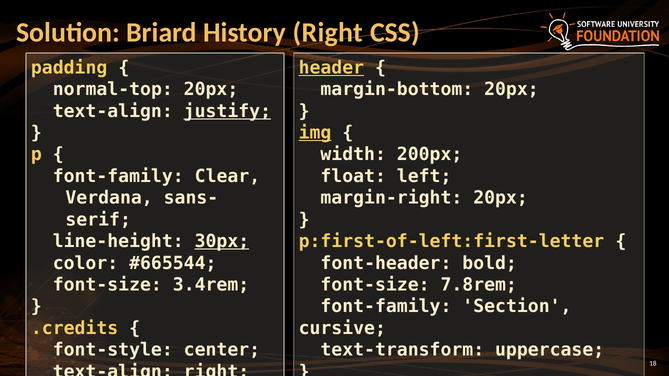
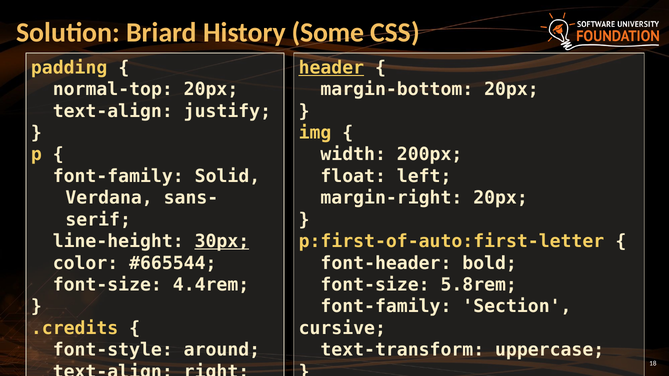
History Right: Right -> Some (328, 33)
justify underline: present -> none (227, 111)
img underline: present -> none (315, 133)
Clear: Clear -> Solid (227, 176)
p:first-of-left:first-letter: p:first-of-left:first-letter -> p:first-of-auto:first-letter (451, 242)
3.4rem: 3.4rem -> 4.4rem (211, 285)
7.8rem: 7.8rem -> 5.8rem (479, 285)
center: center -> around (222, 350)
